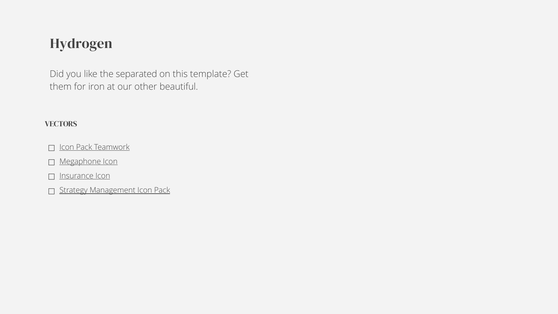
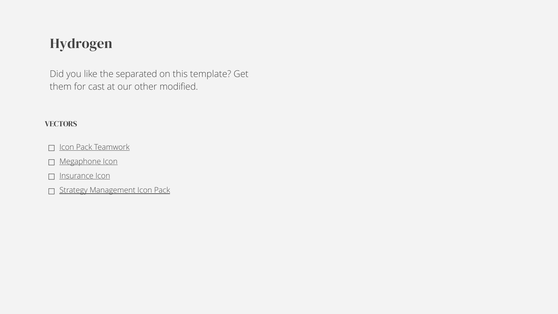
iron: iron -> cast (96, 87)
beautiful: beautiful -> modified (179, 87)
